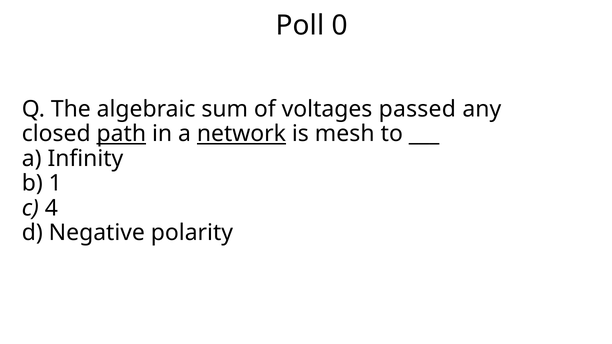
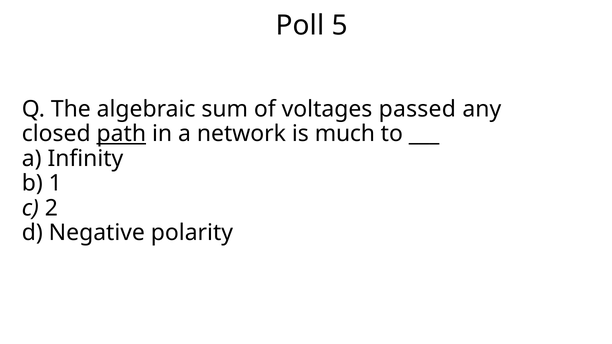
0: 0 -> 5 (340, 26)
network underline: present -> none (241, 134)
mesh: mesh -> much (345, 134)
4: 4 -> 2 (51, 208)
